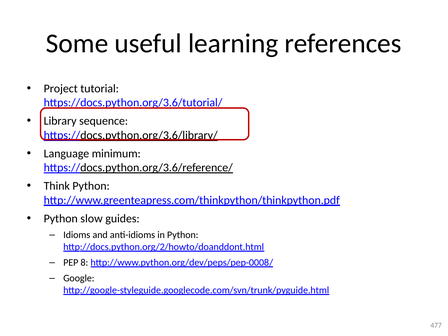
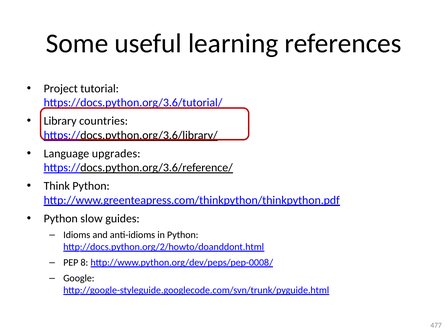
sequence: sequence -> countries (104, 121)
minimum: minimum -> upgrades (116, 154)
